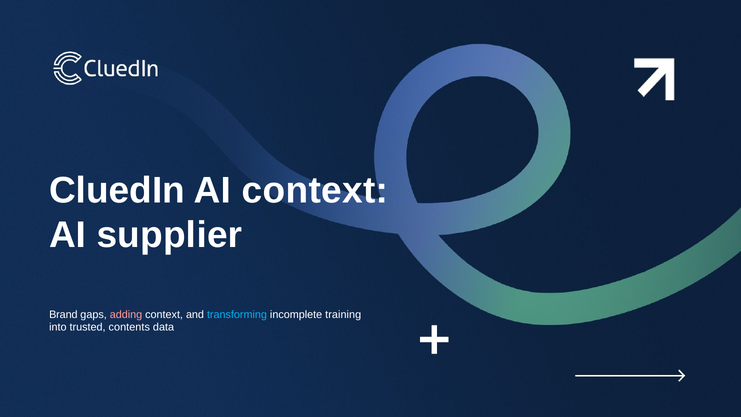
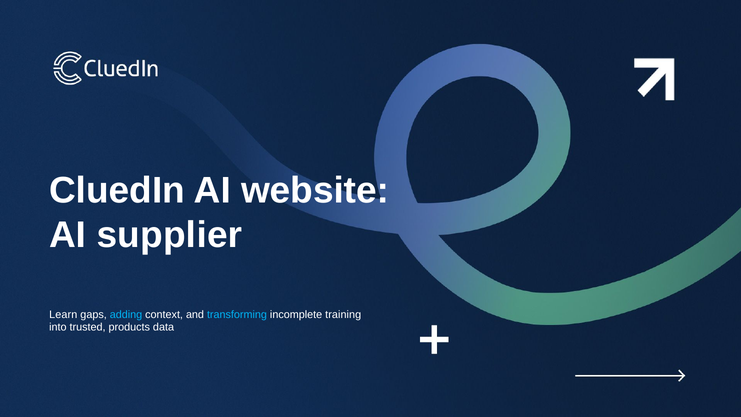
AI context: context -> website (315, 190)
Brand: Brand -> Learn (63, 315)
adding colour: pink -> light blue (126, 315)
contents: contents -> products (129, 327)
